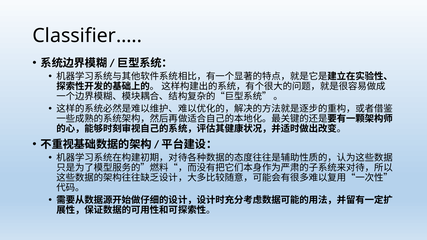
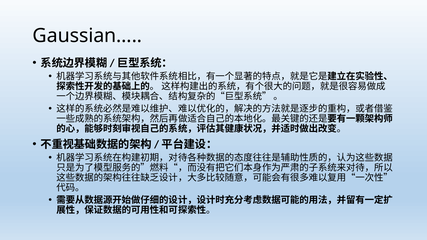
Classifier…: Classifier… -> Gaussian… (87, 36)
